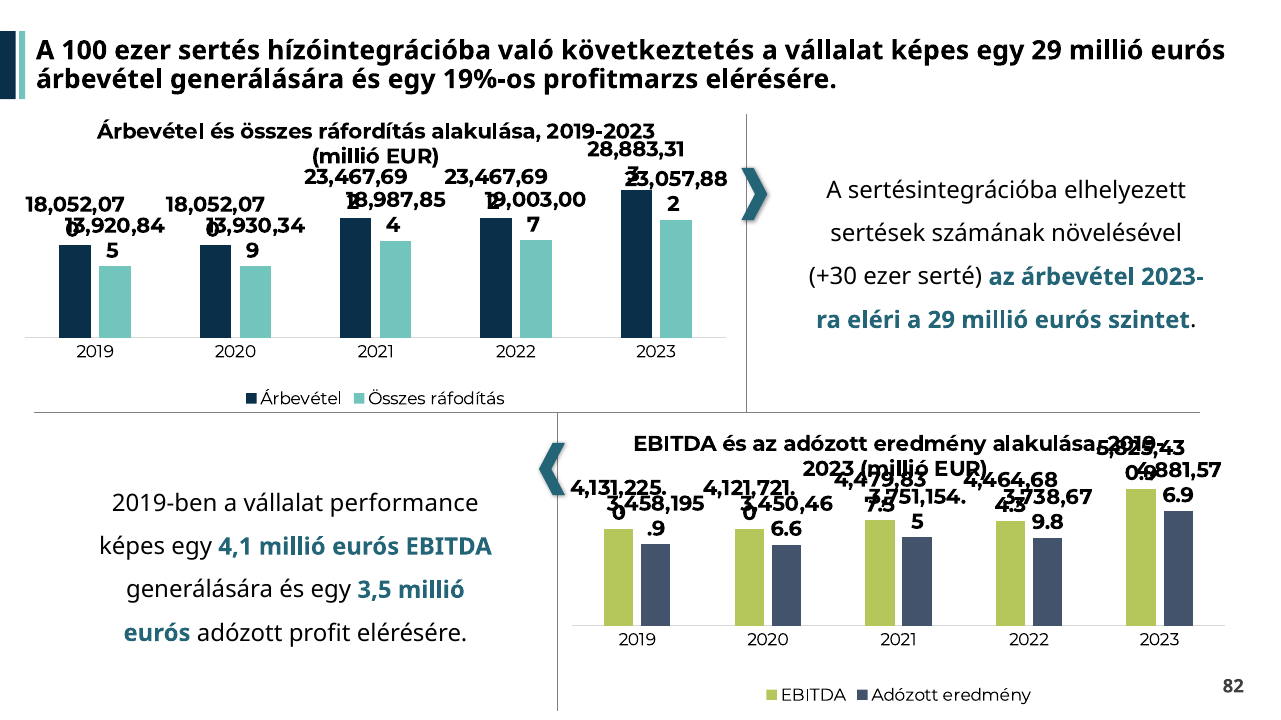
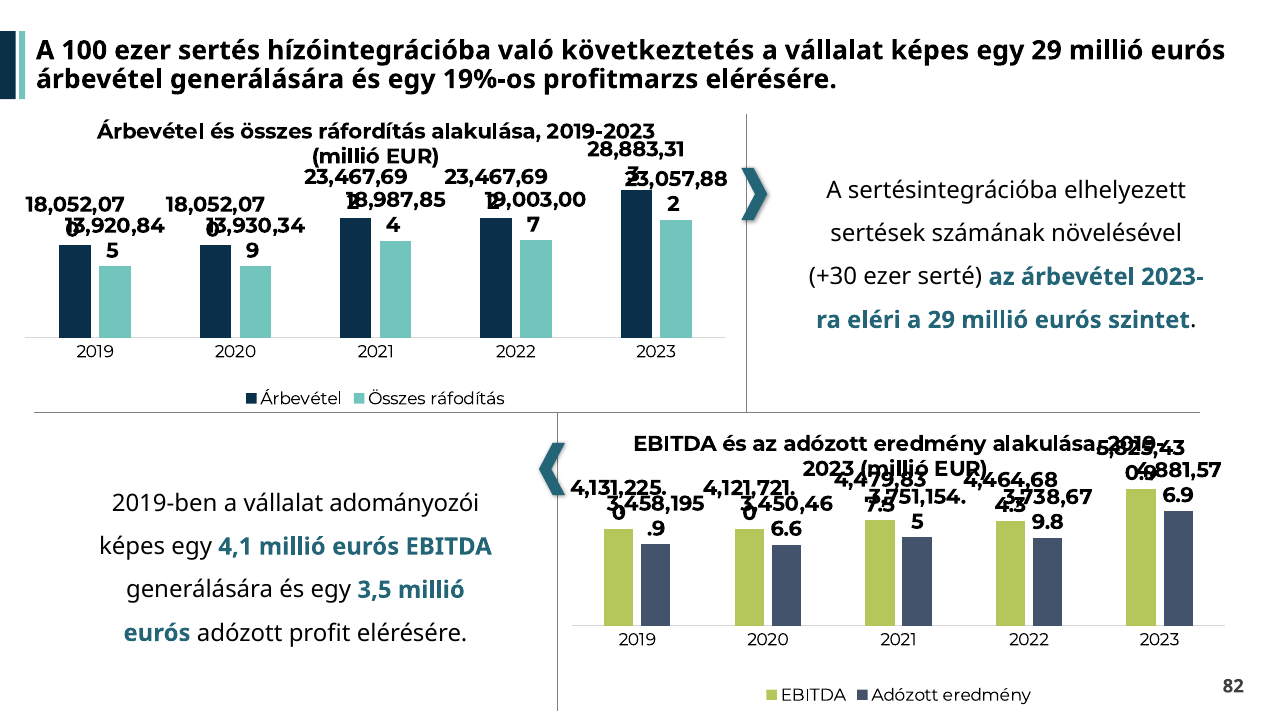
performance: performance -> adományozói (404, 504)
